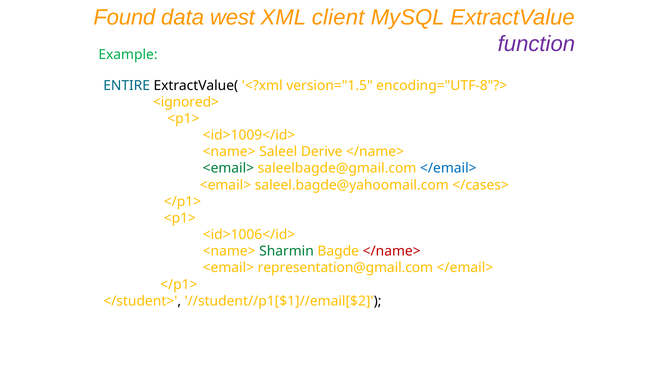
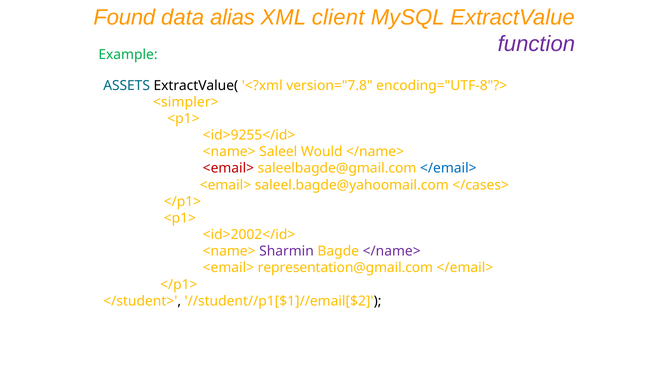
west: west -> alias (232, 17)
ENTIRE: ENTIRE -> ASSETS (127, 85)
version="1.5: version="1.5 -> version="7.8 (329, 85)
<ignored>: <ignored> -> <simpler> (186, 102)
<id>1009</id>: <id>1009</id> -> <id>9255</id> (249, 135)
Derive: Derive -> Would (322, 152)
<email> colour: green -> red (228, 168)
<id>1006</id>: <id>1006</id> -> <id>2002</id> (249, 235)
Sharmin colour: green -> purple (287, 251)
</name> colour: red -> purple (392, 251)
